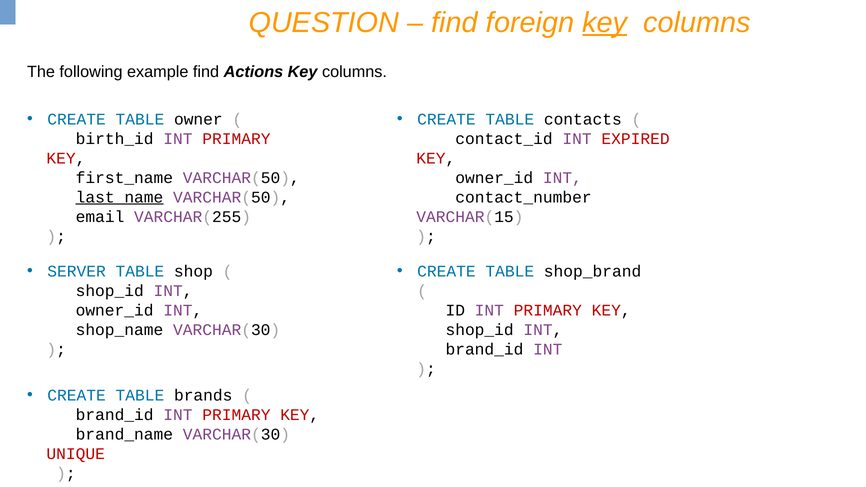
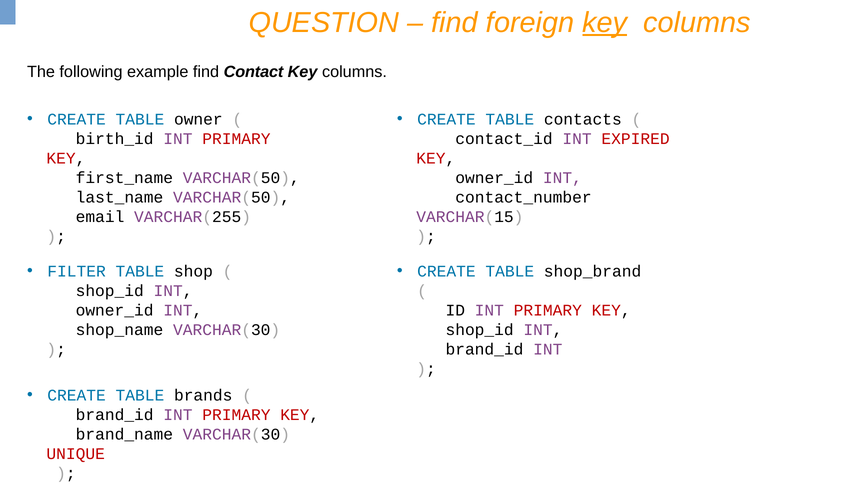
Actions: Actions -> Contact (254, 72)
last_name underline: present -> none (120, 197)
SERVER: SERVER -> FILTER (77, 272)
